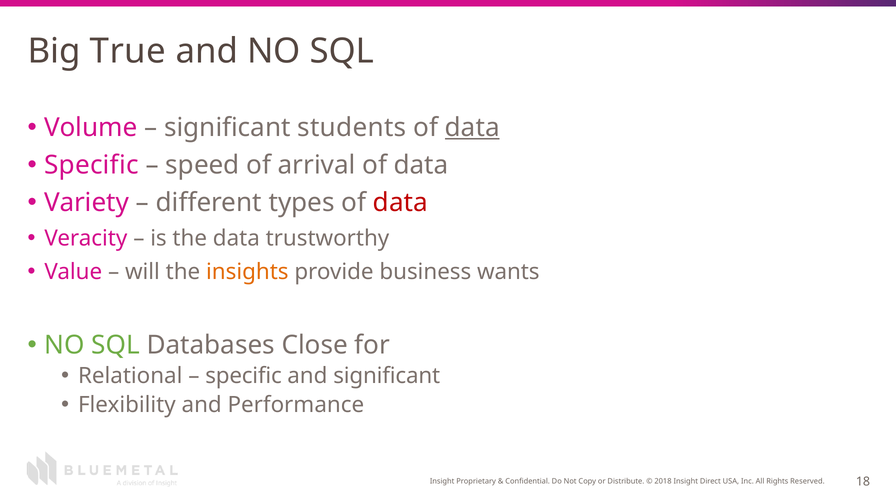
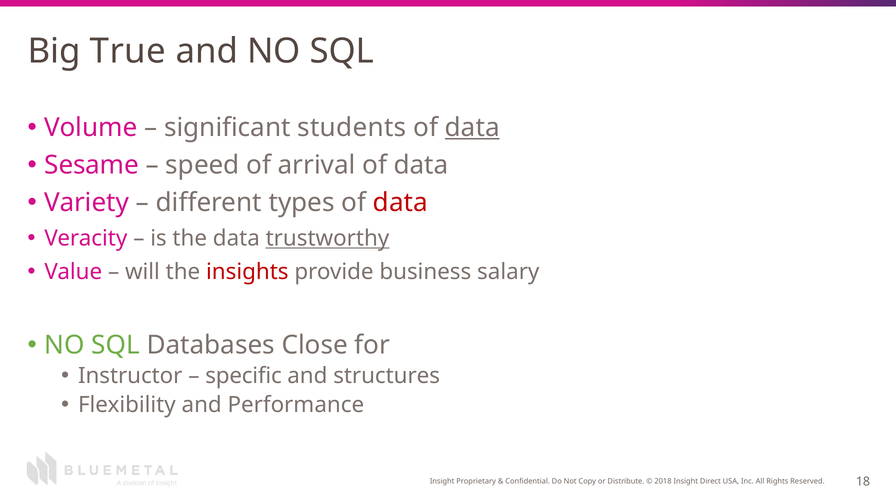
Specific: Specific -> Sesame (92, 165)
trustworthy underline: none -> present (327, 238)
insights colour: orange -> red (247, 272)
wants: wants -> salary (508, 272)
Relational: Relational -> Instructor (130, 376)
and significant: significant -> structures (387, 376)
